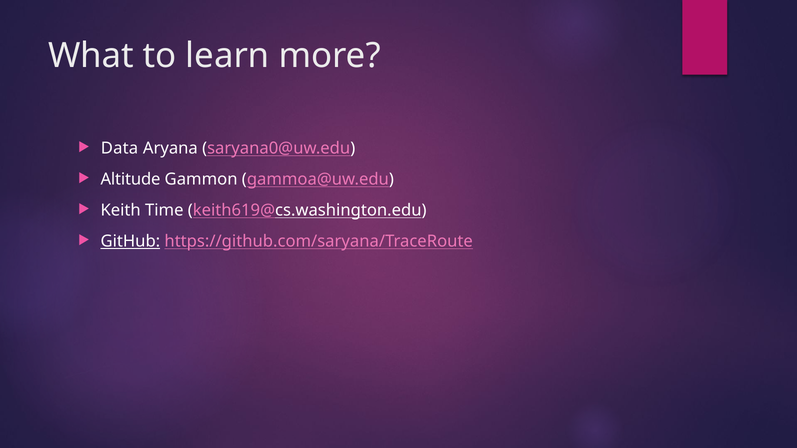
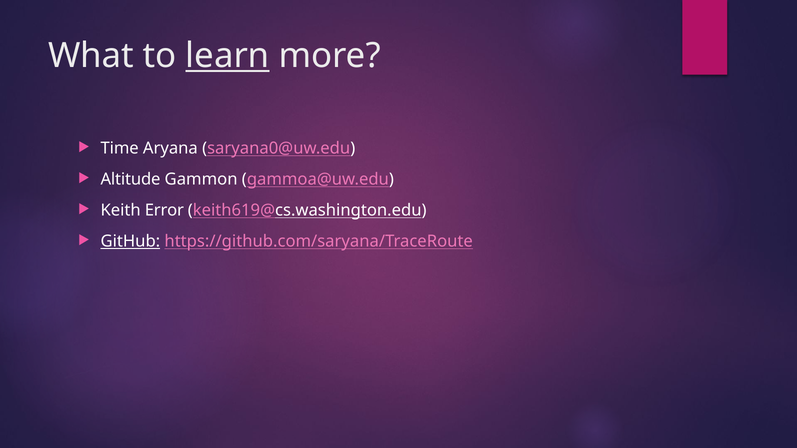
learn underline: none -> present (227, 56)
Data: Data -> Time (120, 148)
Time: Time -> Error (164, 210)
